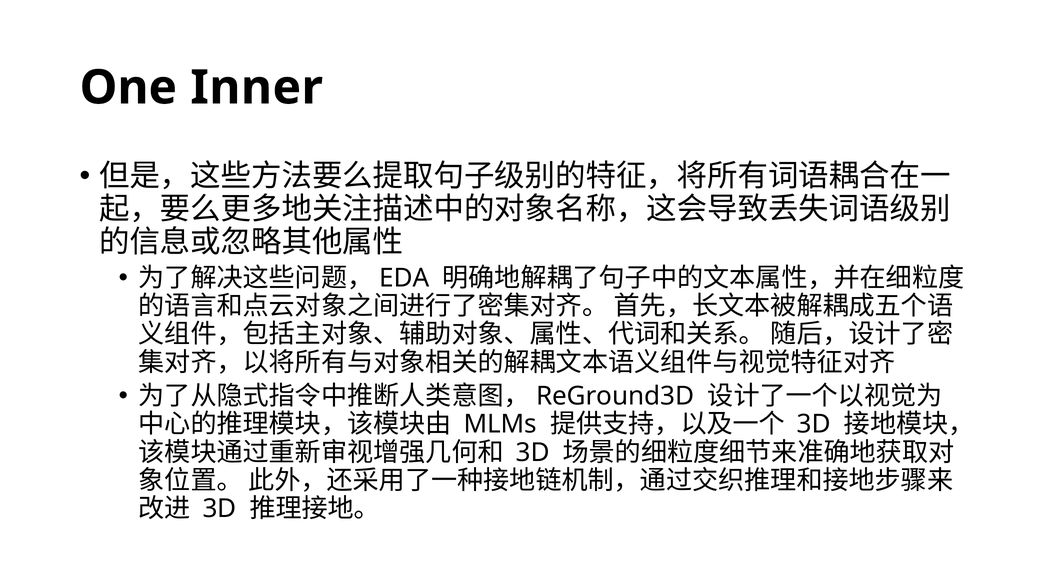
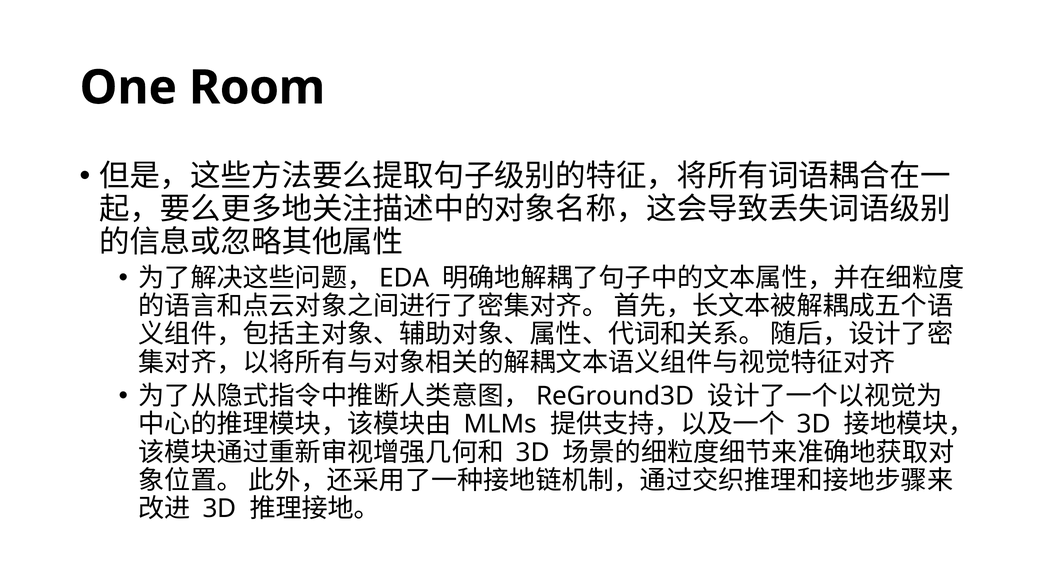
Inner: Inner -> Room (257, 88)
